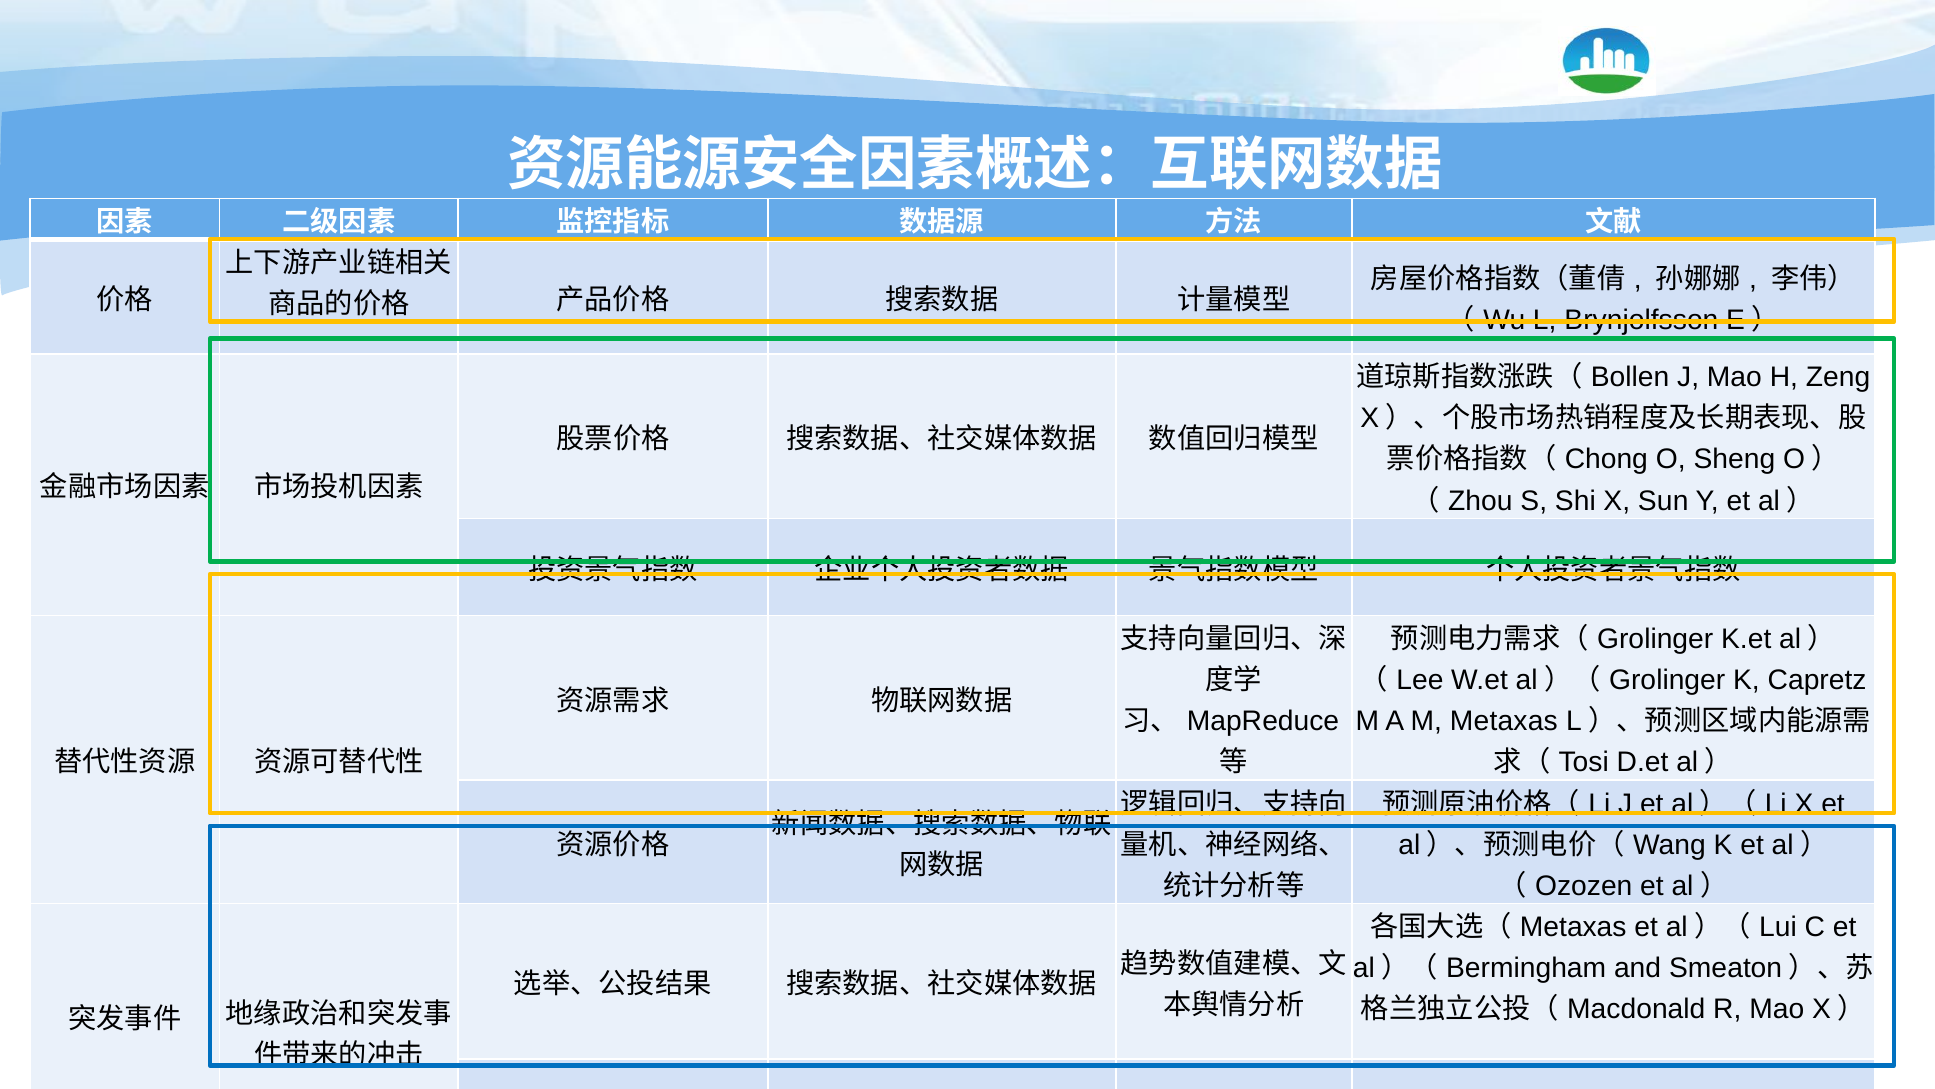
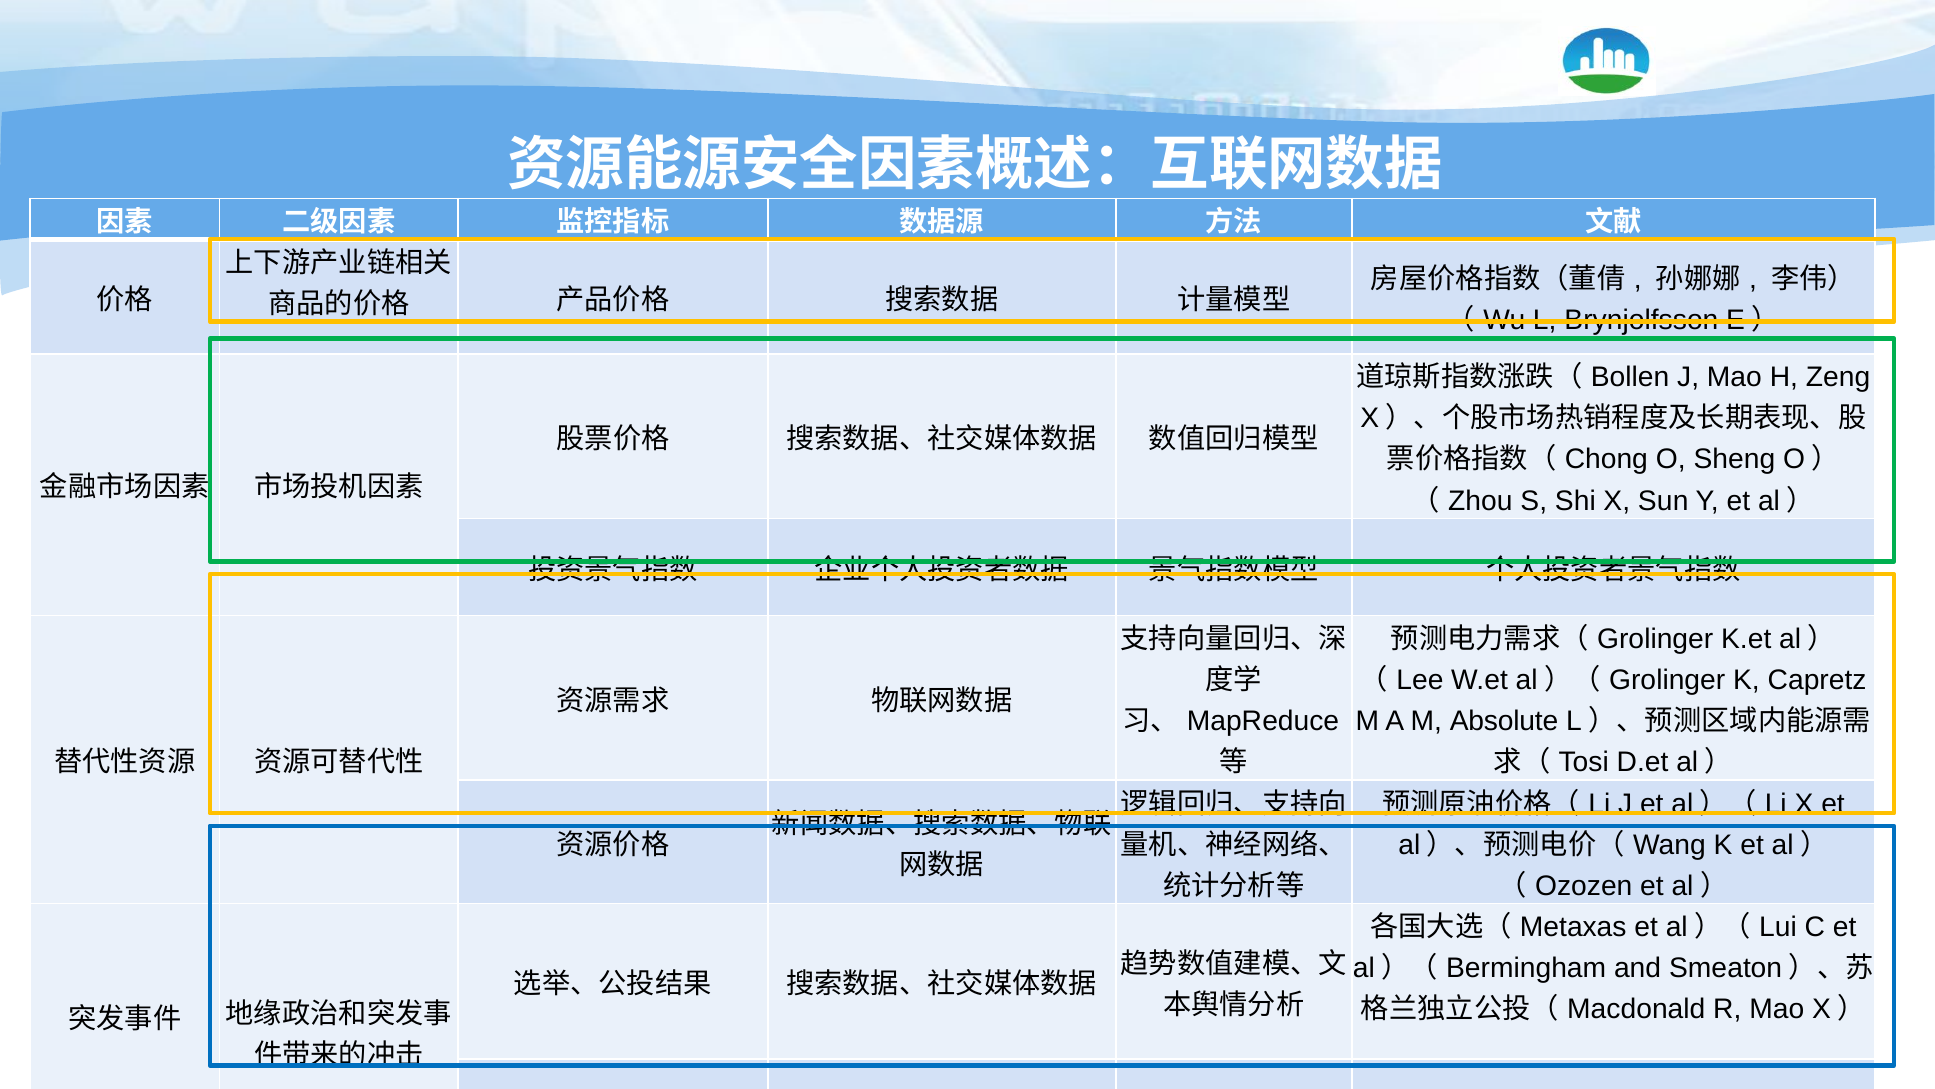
M Metaxas: Metaxas -> Absolute (1504, 721)
